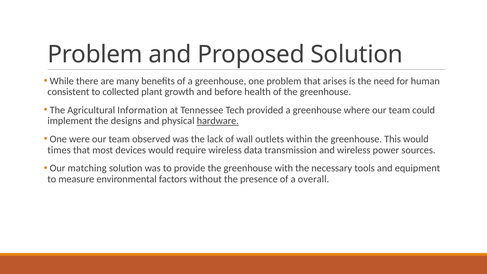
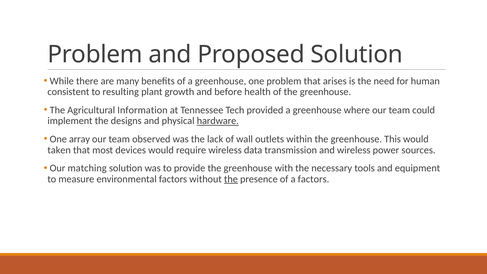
collected: collected -> resulting (121, 92)
were: were -> array (80, 139)
times: times -> taken (59, 150)
the underline: none -> present (231, 179)
a overall: overall -> factors (314, 179)
